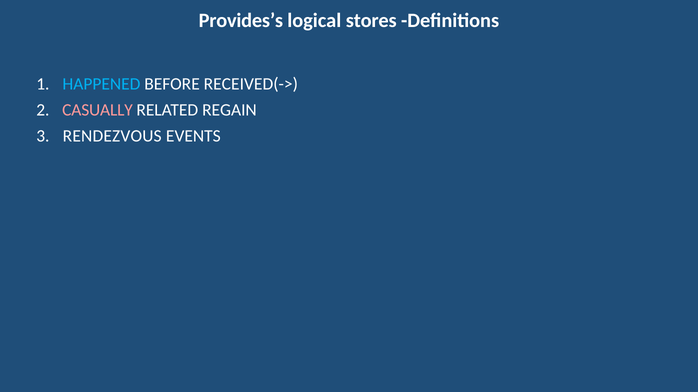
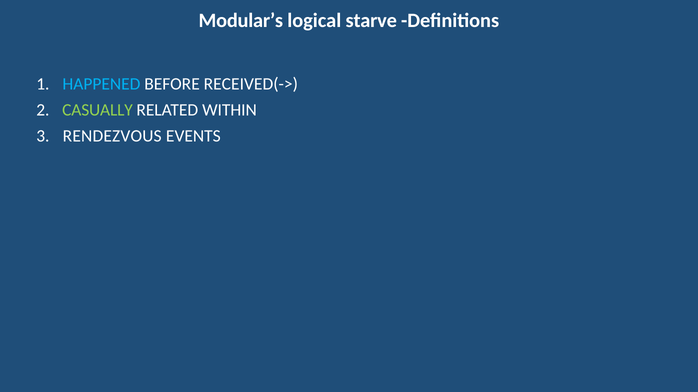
Provides’s: Provides’s -> Modular’s (241, 21)
stores: stores -> starve (371, 21)
CASUALLY colour: pink -> light green (98, 110)
REGAIN: REGAIN -> WITHIN (229, 110)
